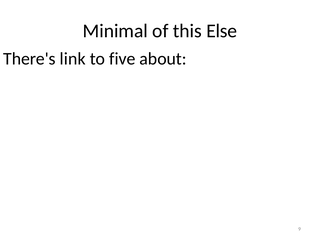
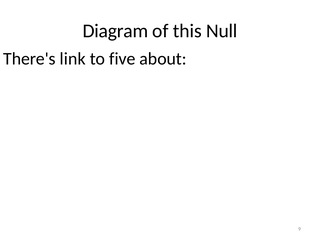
Minimal: Minimal -> Diagram (115, 31)
Else: Else -> Null (222, 31)
